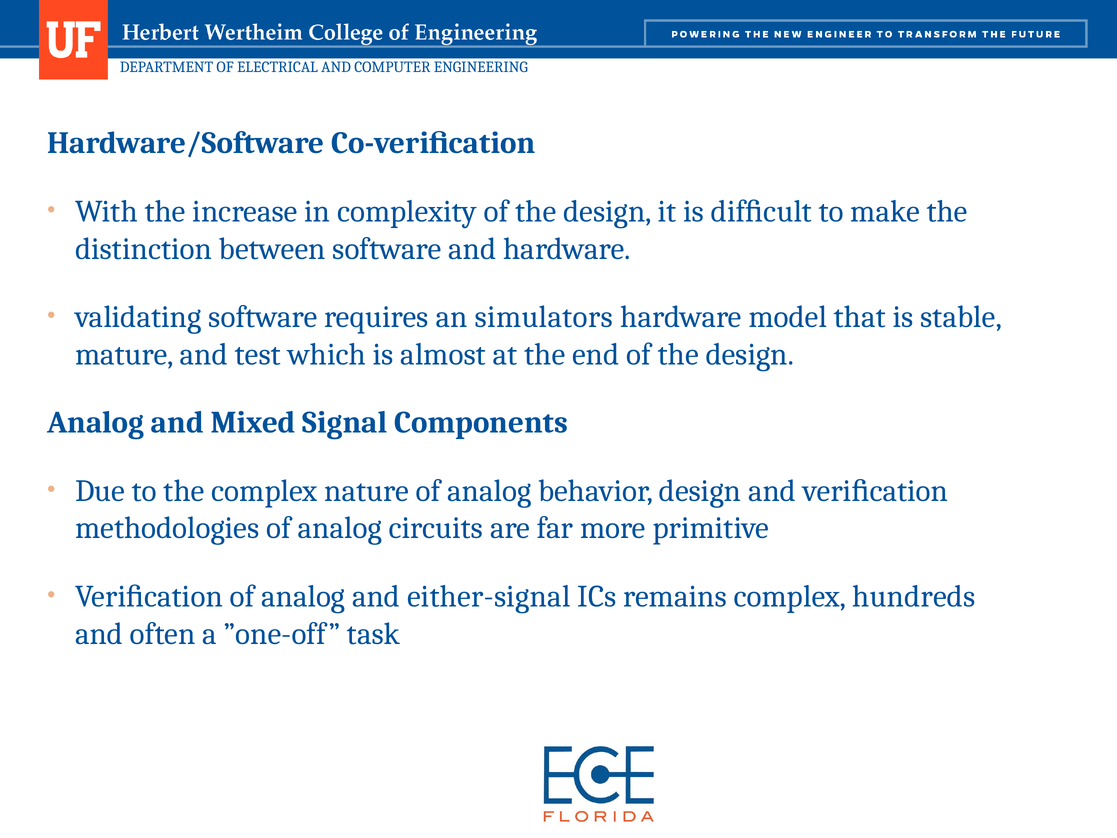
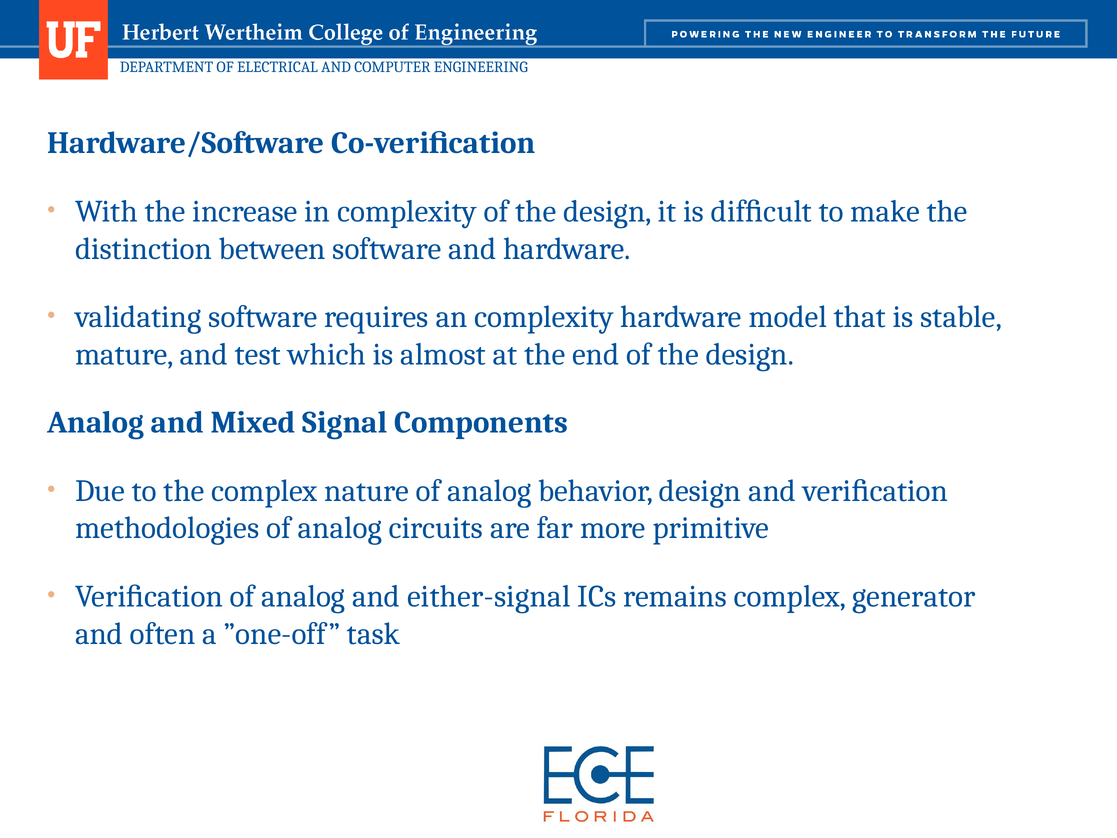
an simulators: simulators -> complexity (544, 317)
hundreds: hundreds -> generator (914, 596)
